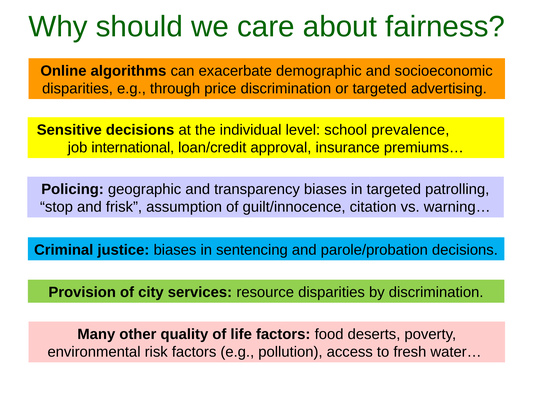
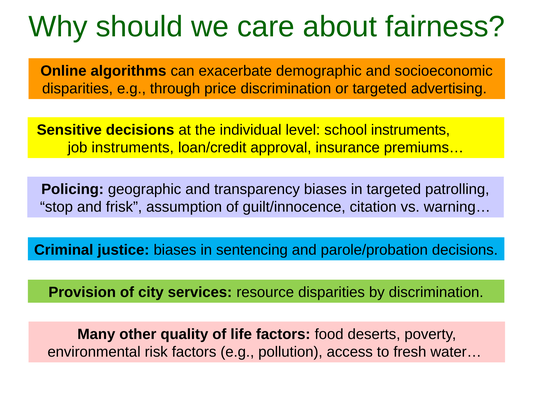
school prevalence: prevalence -> instruments (410, 130)
job international: international -> instruments (133, 147)
